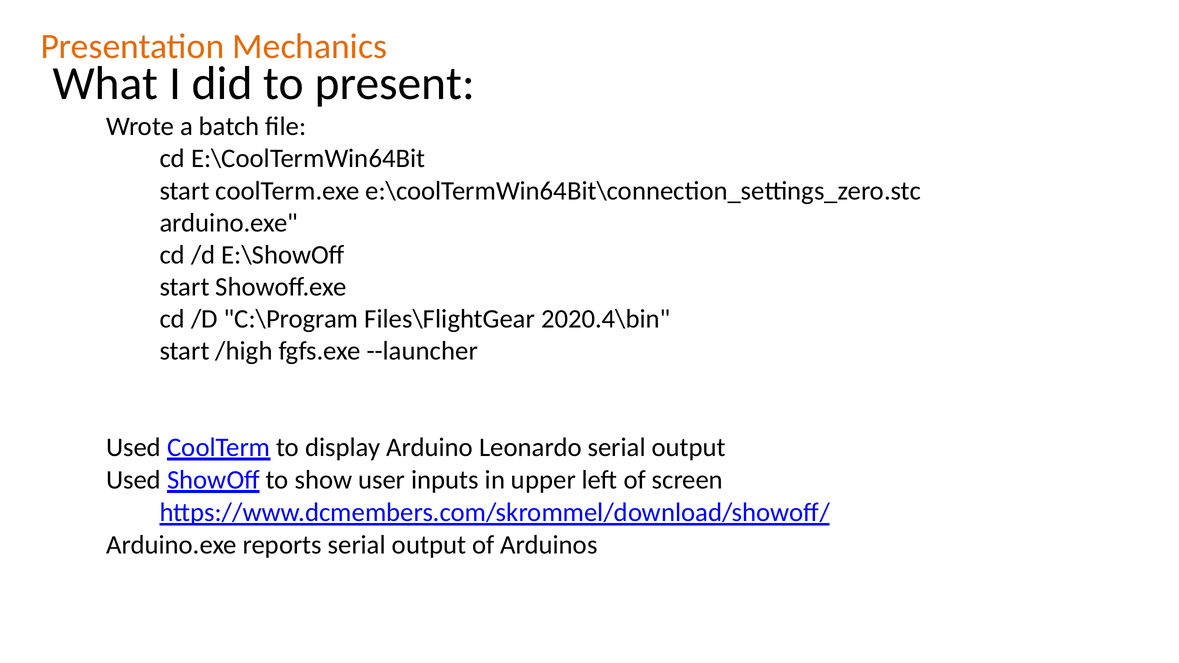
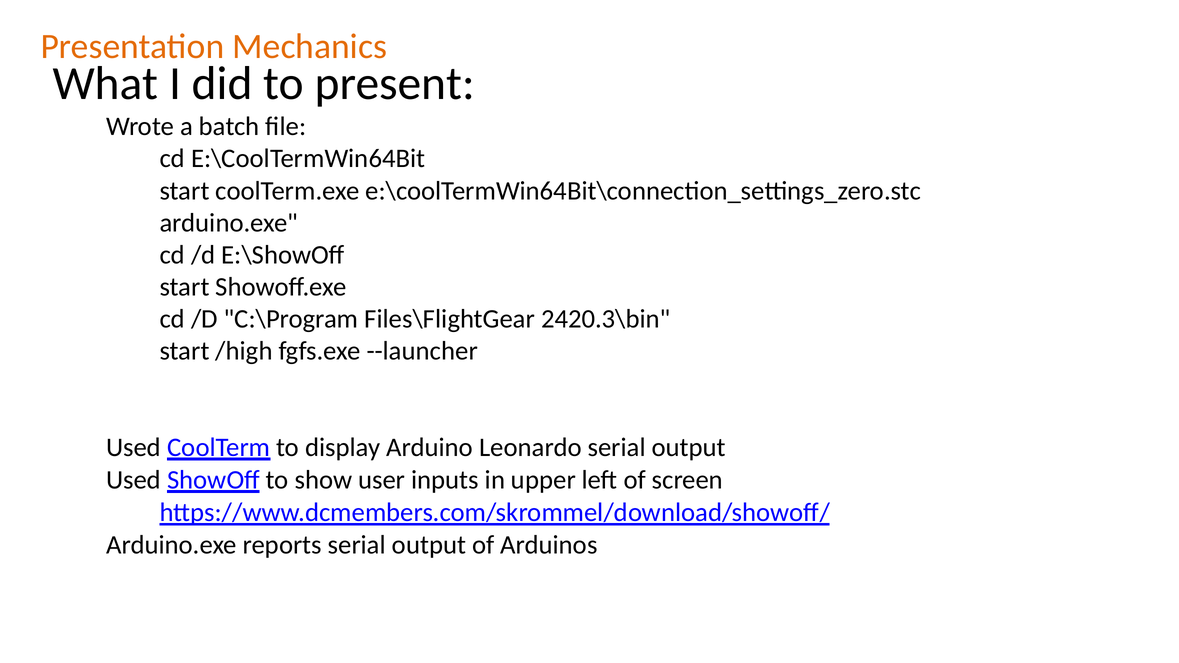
2020.4\bin: 2020.4\bin -> 2420.3\bin (606, 319)
